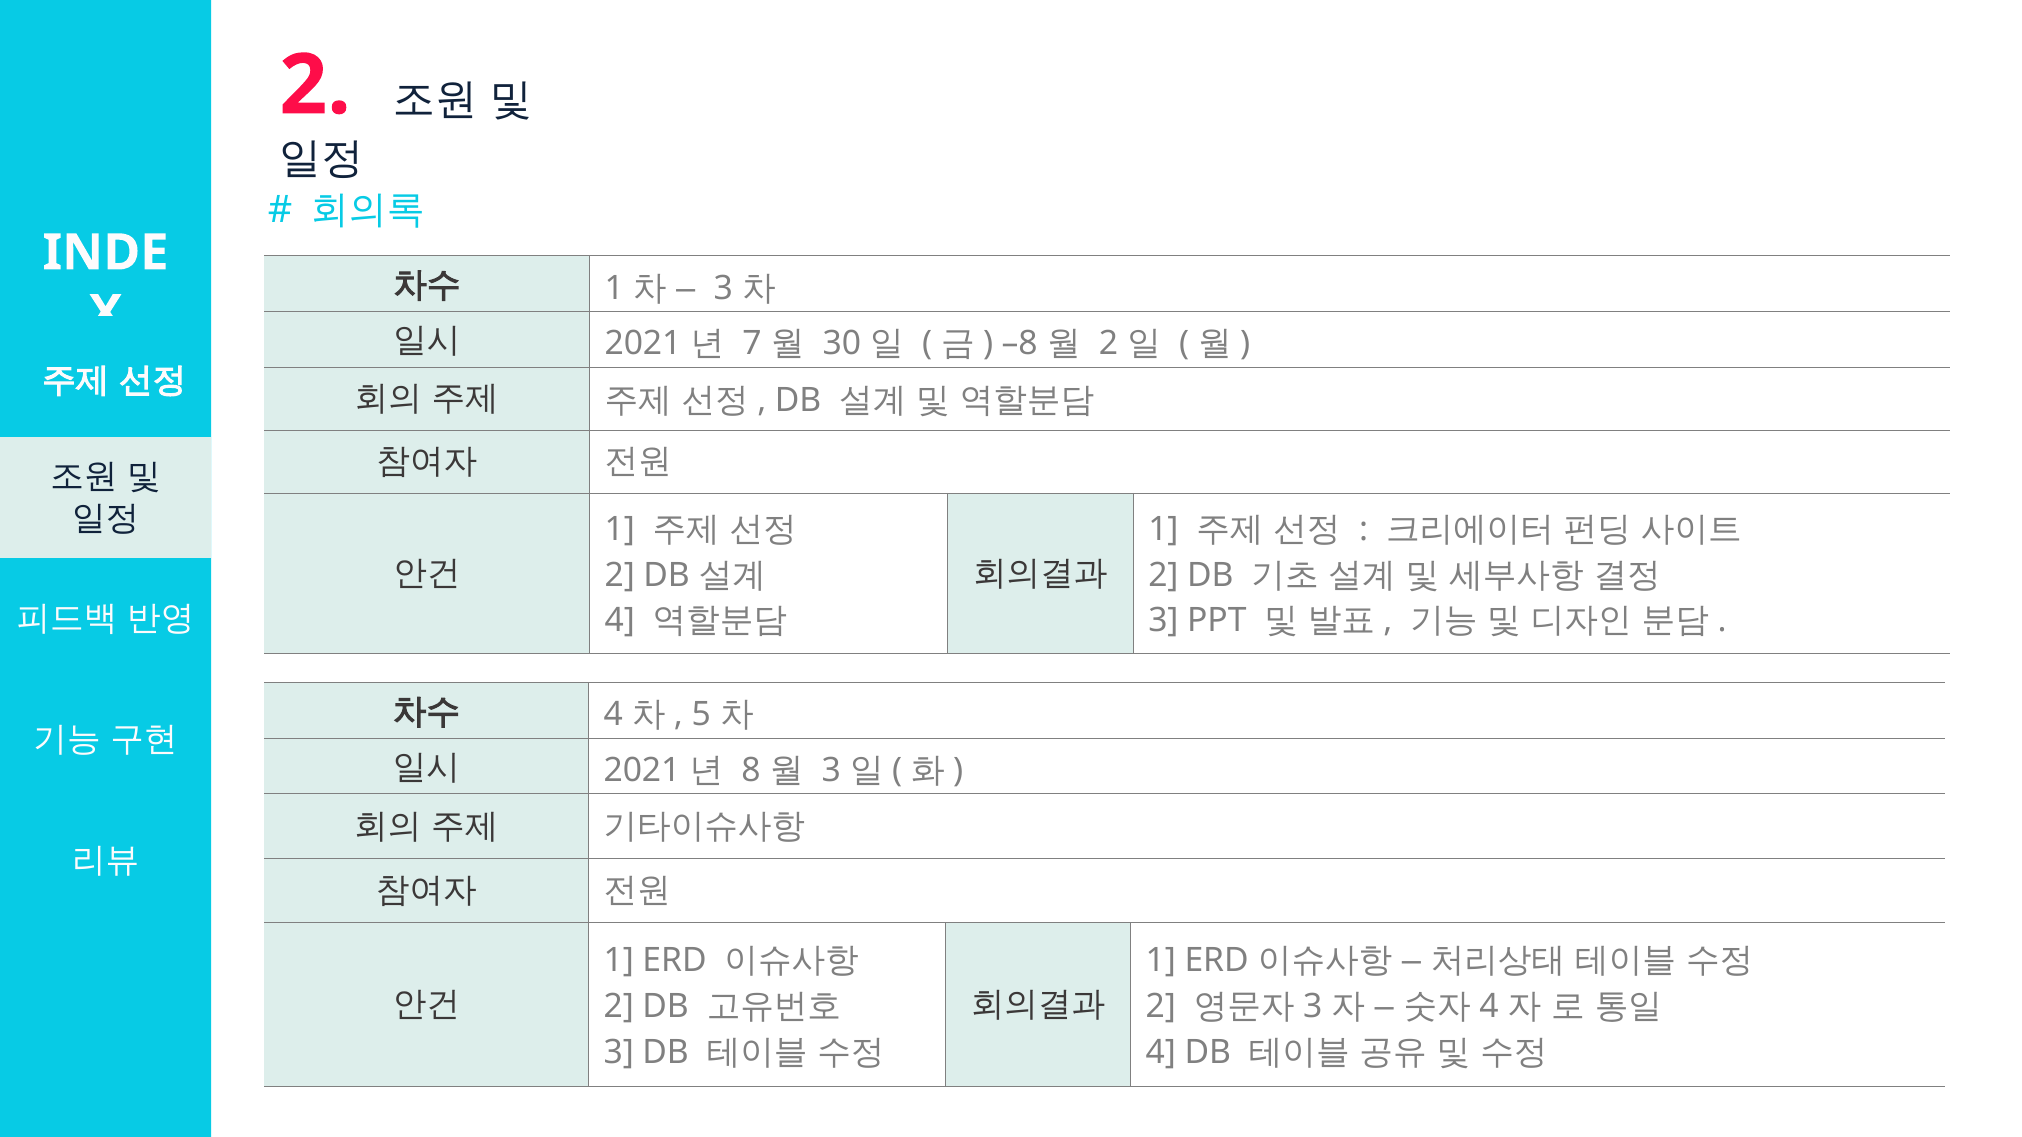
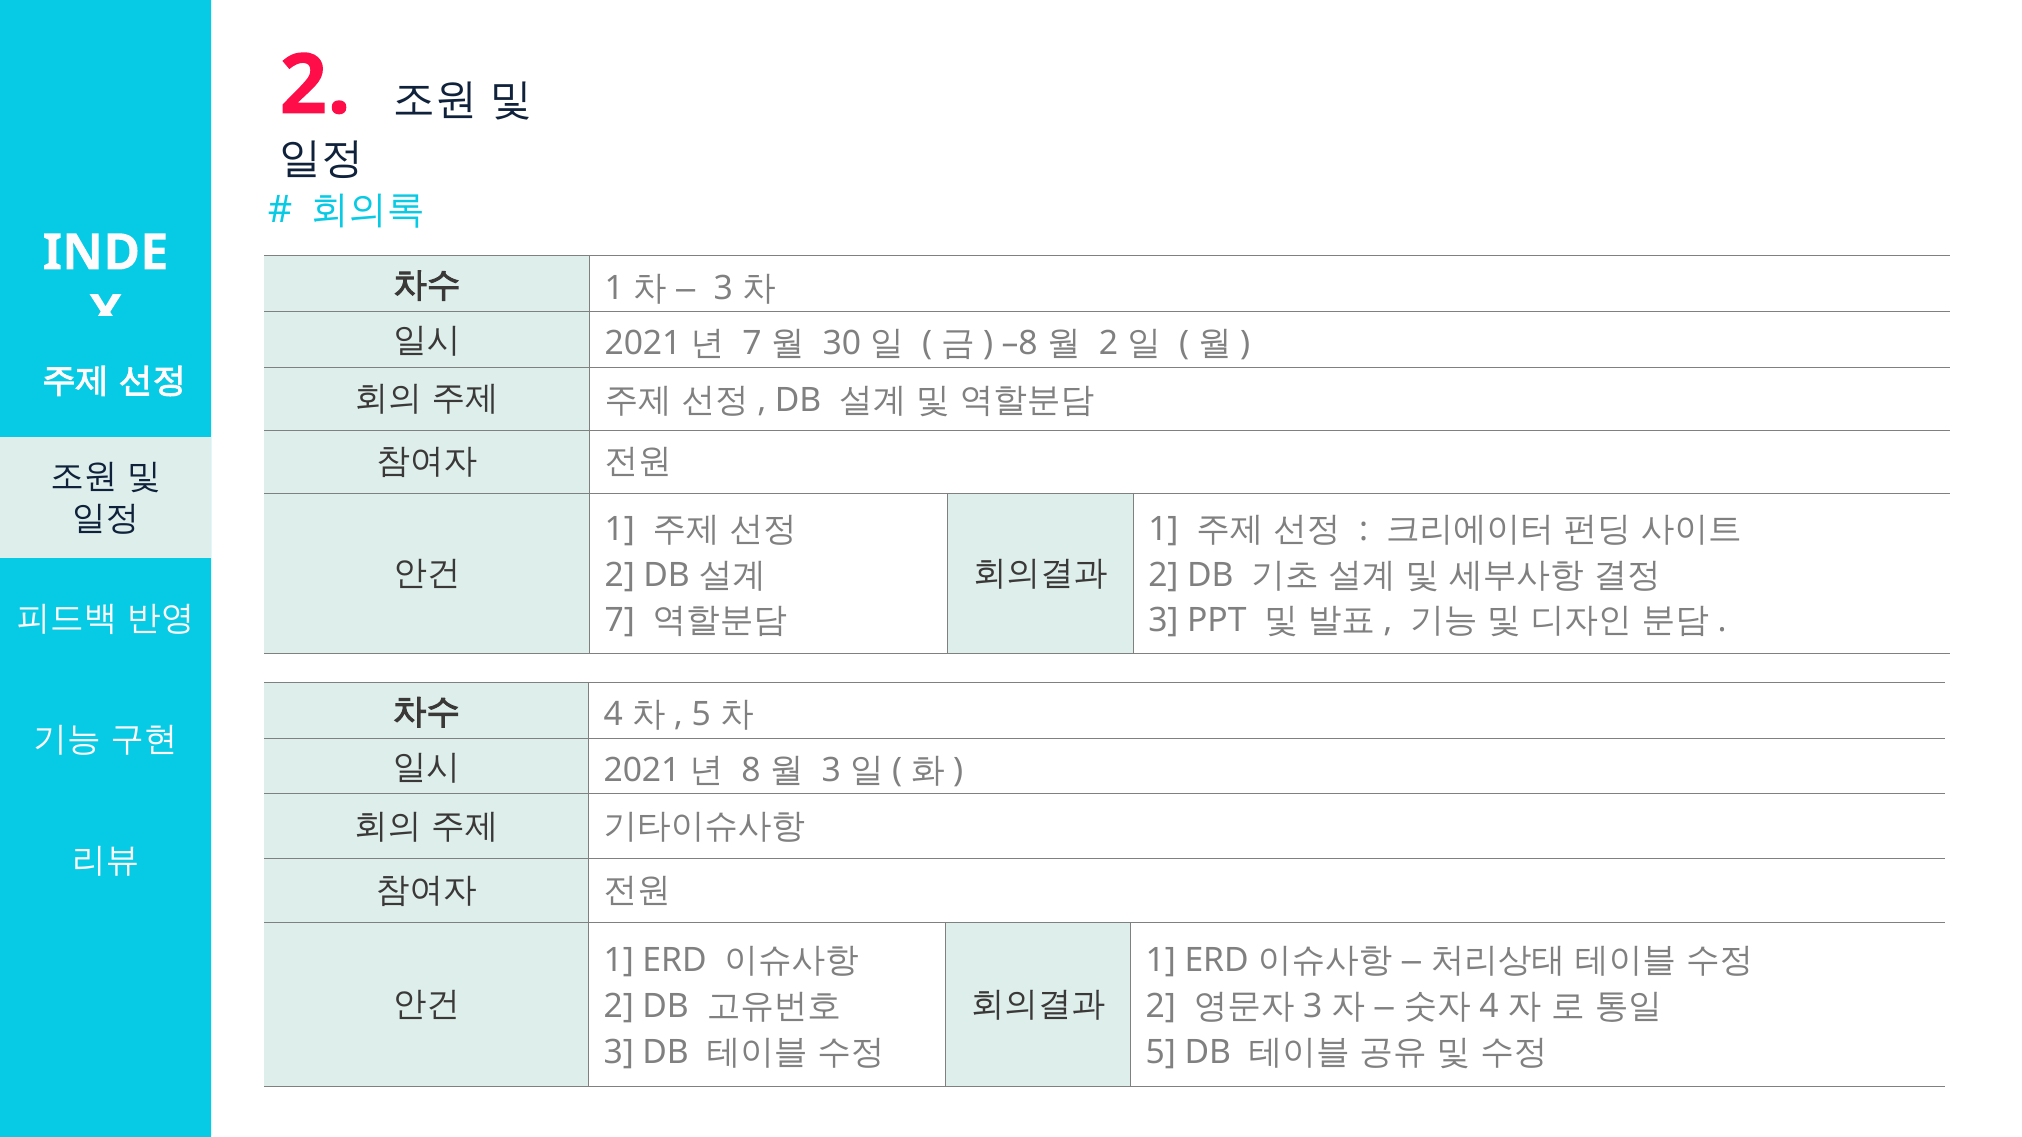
4: 4 -> 7 (620, 621)
4: 4 -> 5 (1161, 1053)
